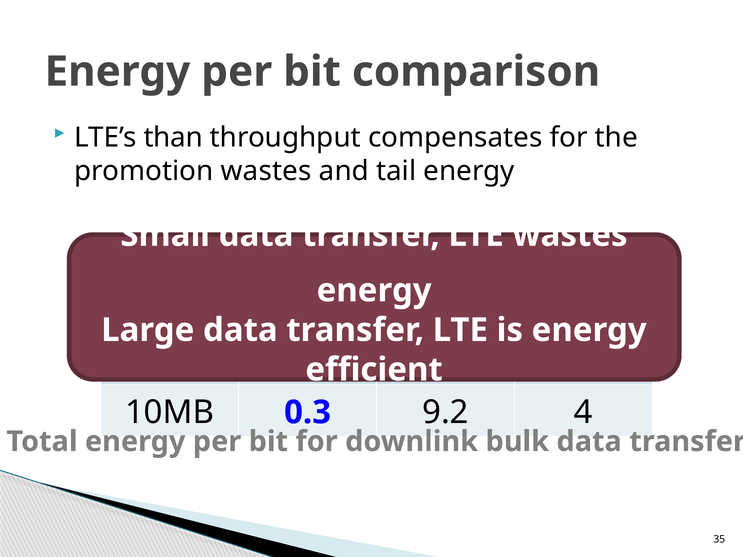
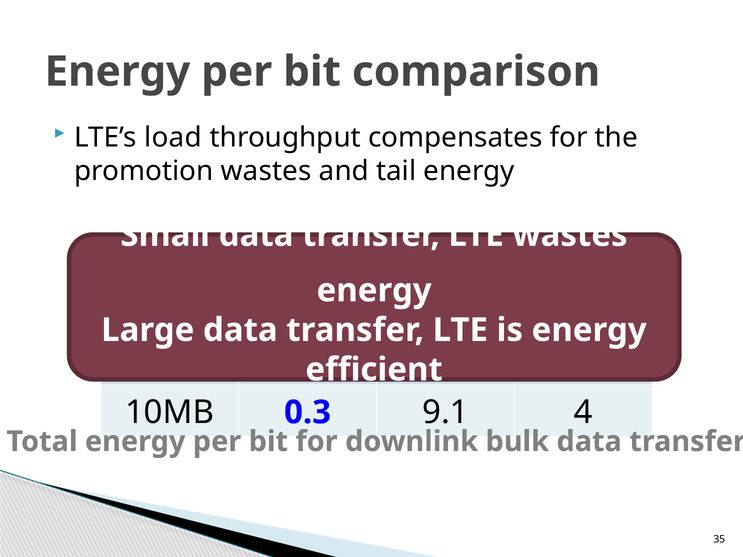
than: than -> load (173, 138)
9.2: 9.2 -> 9.1 (445, 413)
